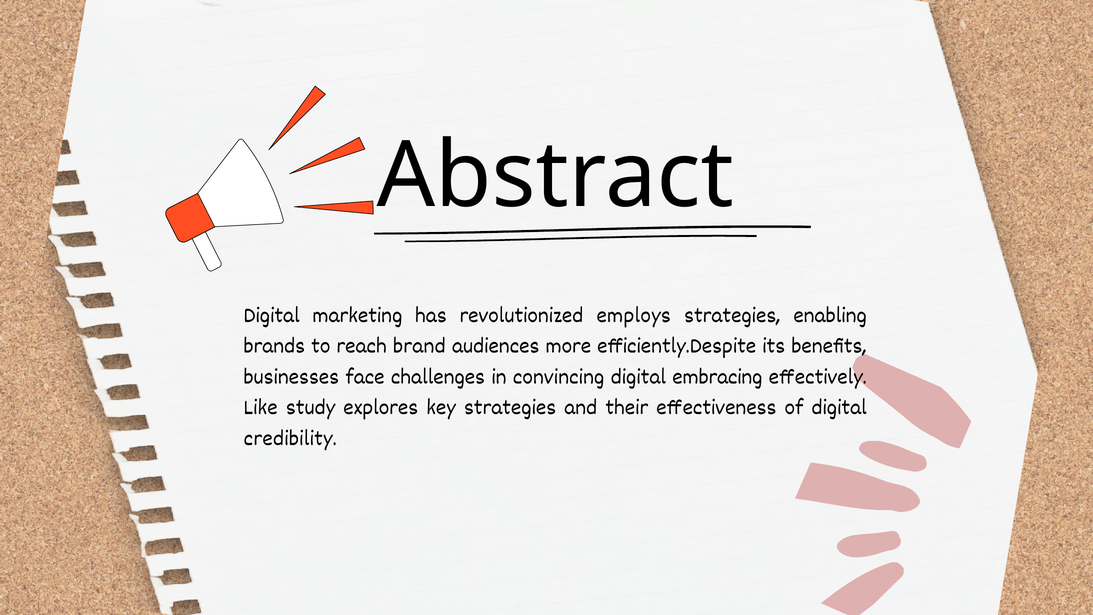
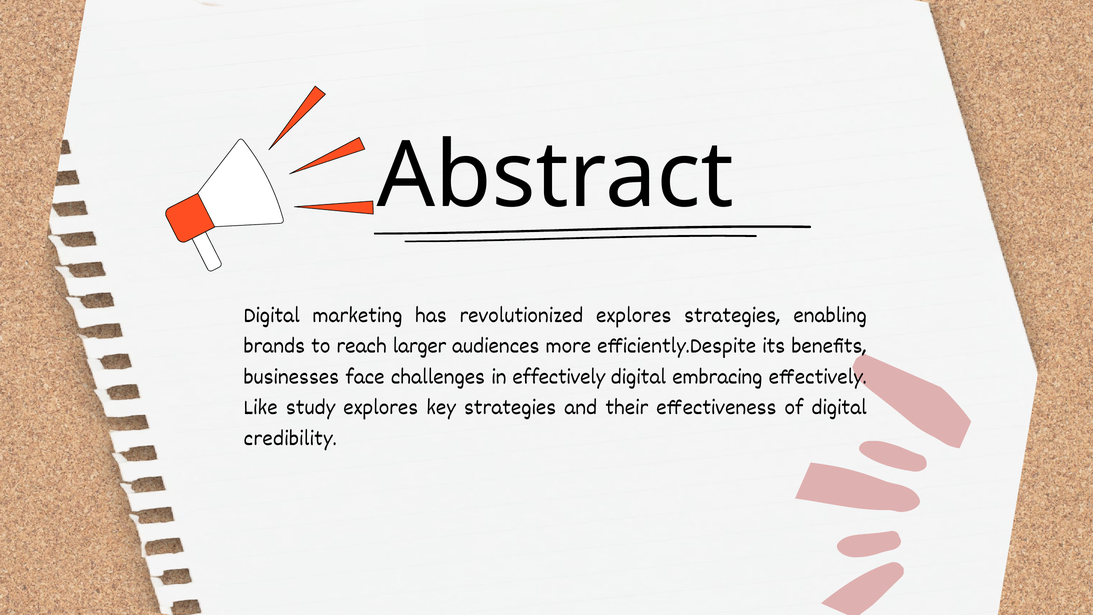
revolutionized employs: employs -> explores (634, 314)
brand: brand -> larger (420, 345)
in convincing: convincing -> effectively (559, 376)
